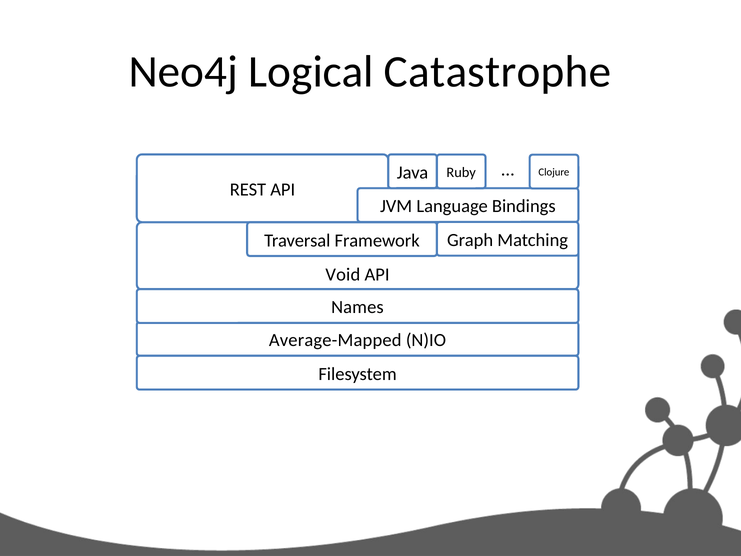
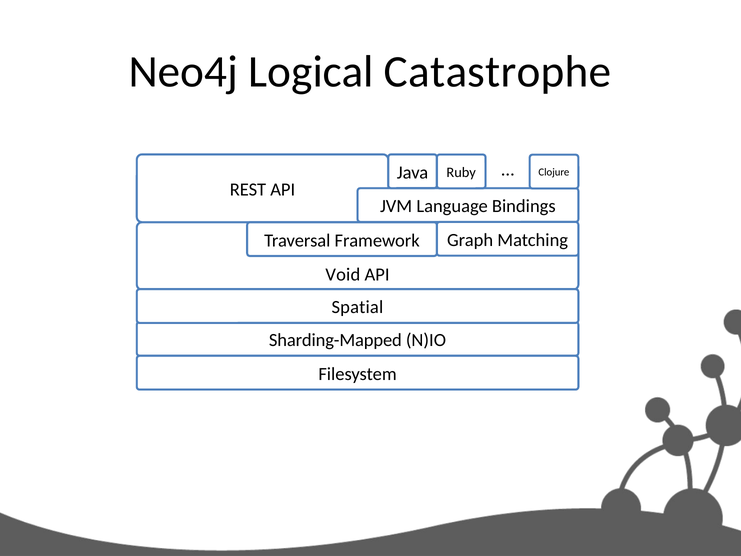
Names: Names -> Spatial (357, 307)
Average-Mapped: Average-Mapped -> Sharding-Mapped (335, 340)
